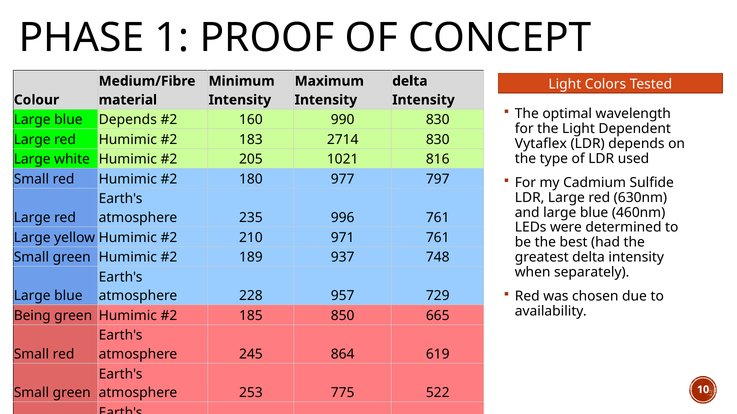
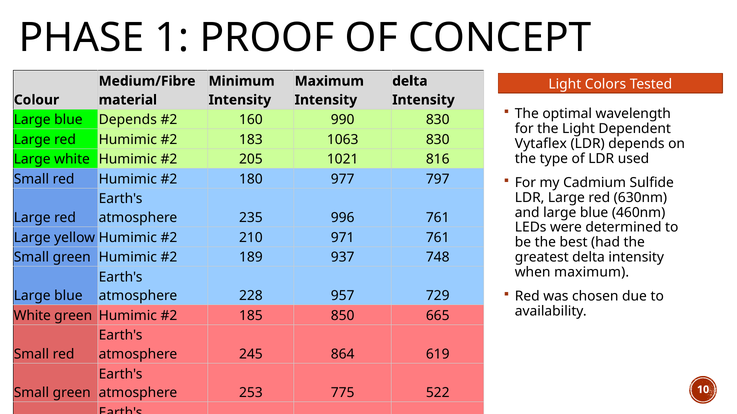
2714: 2714 -> 1063 (343, 140)
when separately: separately -> maximum (592, 273)
Being: Being -> White (32, 316)
